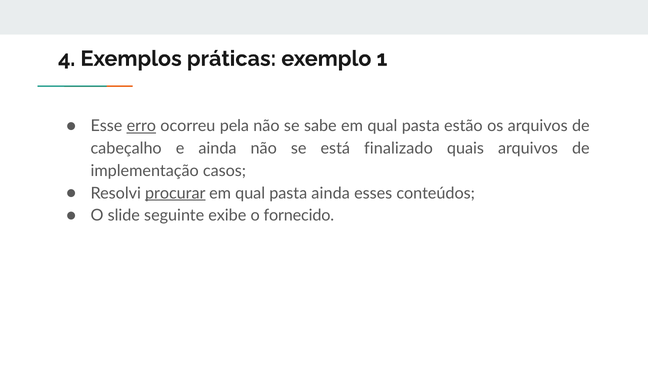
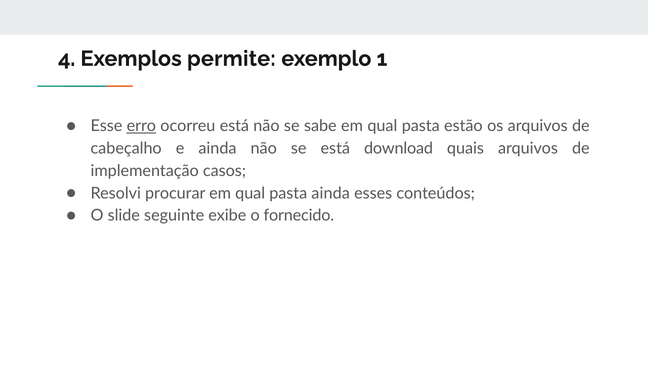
práticas: práticas -> permite (231, 59)
ocorreu pela: pela -> está (234, 126)
finalizado: finalizado -> download (399, 148)
procurar underline: present -> none (175, 193)
